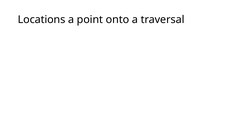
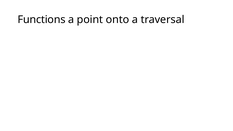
Locations: Locations -> Functions (42, 20)
